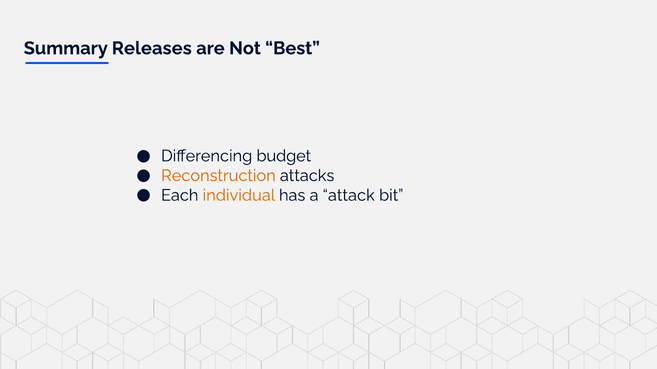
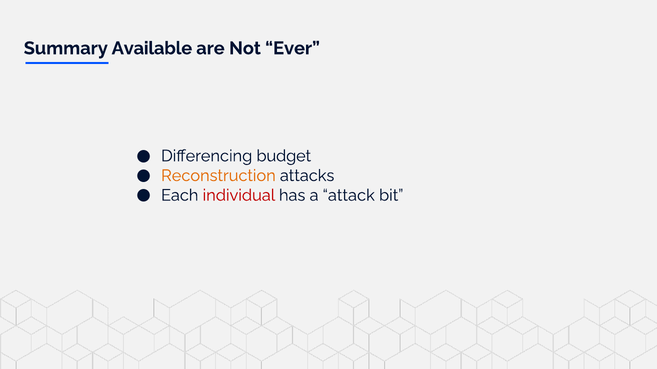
Releases: Releases -> Available (152, 48)
Best: Best -> Ever (293, 48)
individual colour: orange -> red (239, 196)
